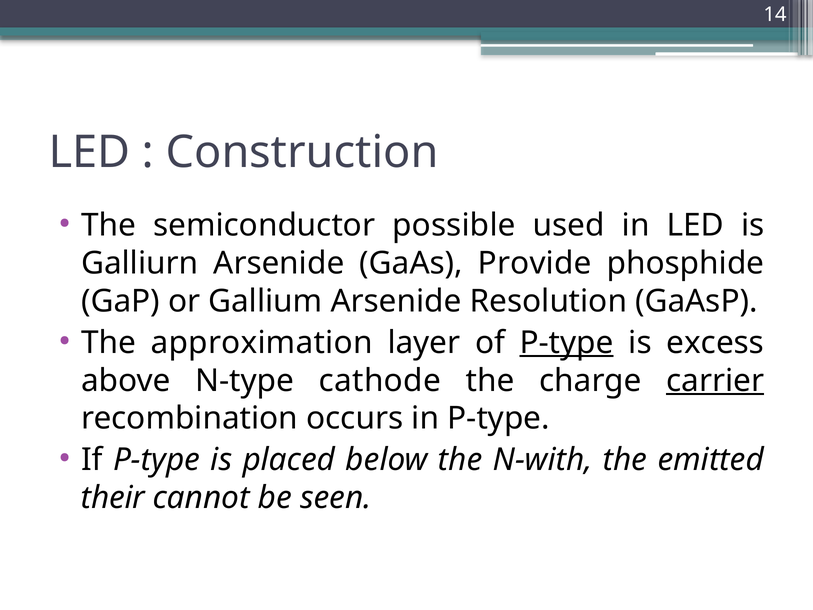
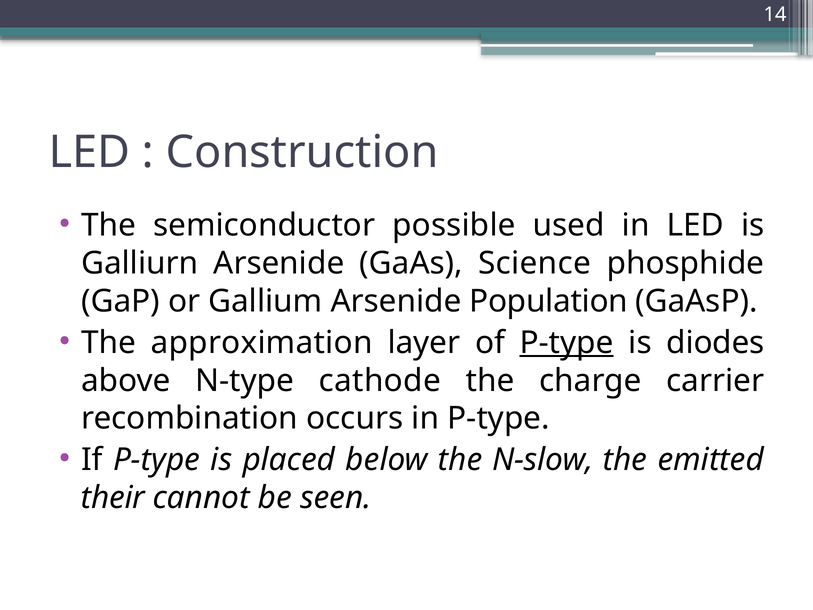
Provide: Provide -> Science (535, 263)
Resolution: Resolution -> Population (549, 301)
excess: excess -> diodes (715, 342)
carrier underline: present -> none (715, 380)
N-with: N-with -> N-slow (543, 460)
